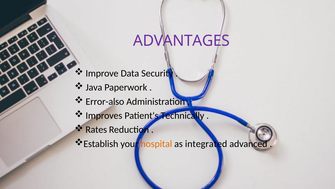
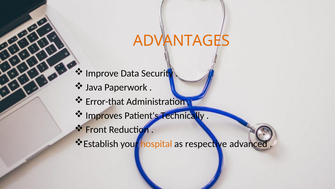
ADVANTAGES colour: purple -> orange (182, 41)
Error-also: Error-also -> Error-that (105, 101)
Rates: Rates -> Front (96, 129)
integrated: integrated -> respective (206, 143)
